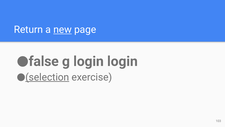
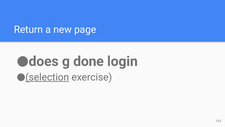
new underline: present -> none (63, 30)
false: false -> does (44, 61)
g login: login -> done (89, 61)
